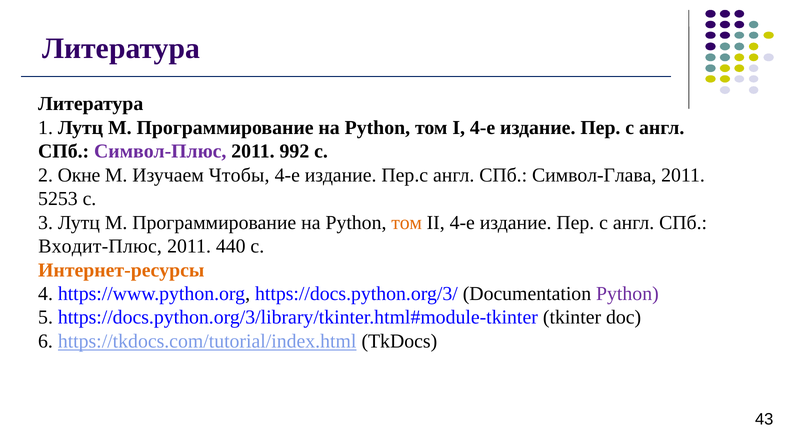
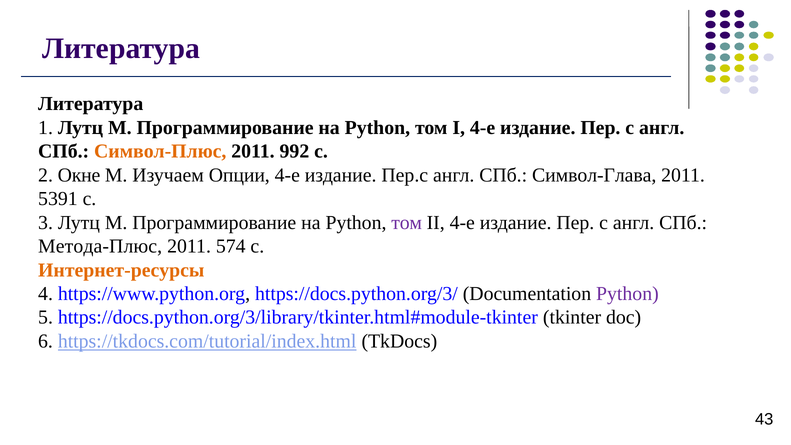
Символ-Плюс colour: purple -> orange (160, 151)
Чтобы: Чтобы -> Опции (239, 175)
5253: 5253 -> 5391 (58, 199)
том colour: orange -> purple (407, 222)
Входит-Плюс: Входит-Плюс -> Метода-Плюс (100, 246)
440: 440 -> 574 (231, 246)
